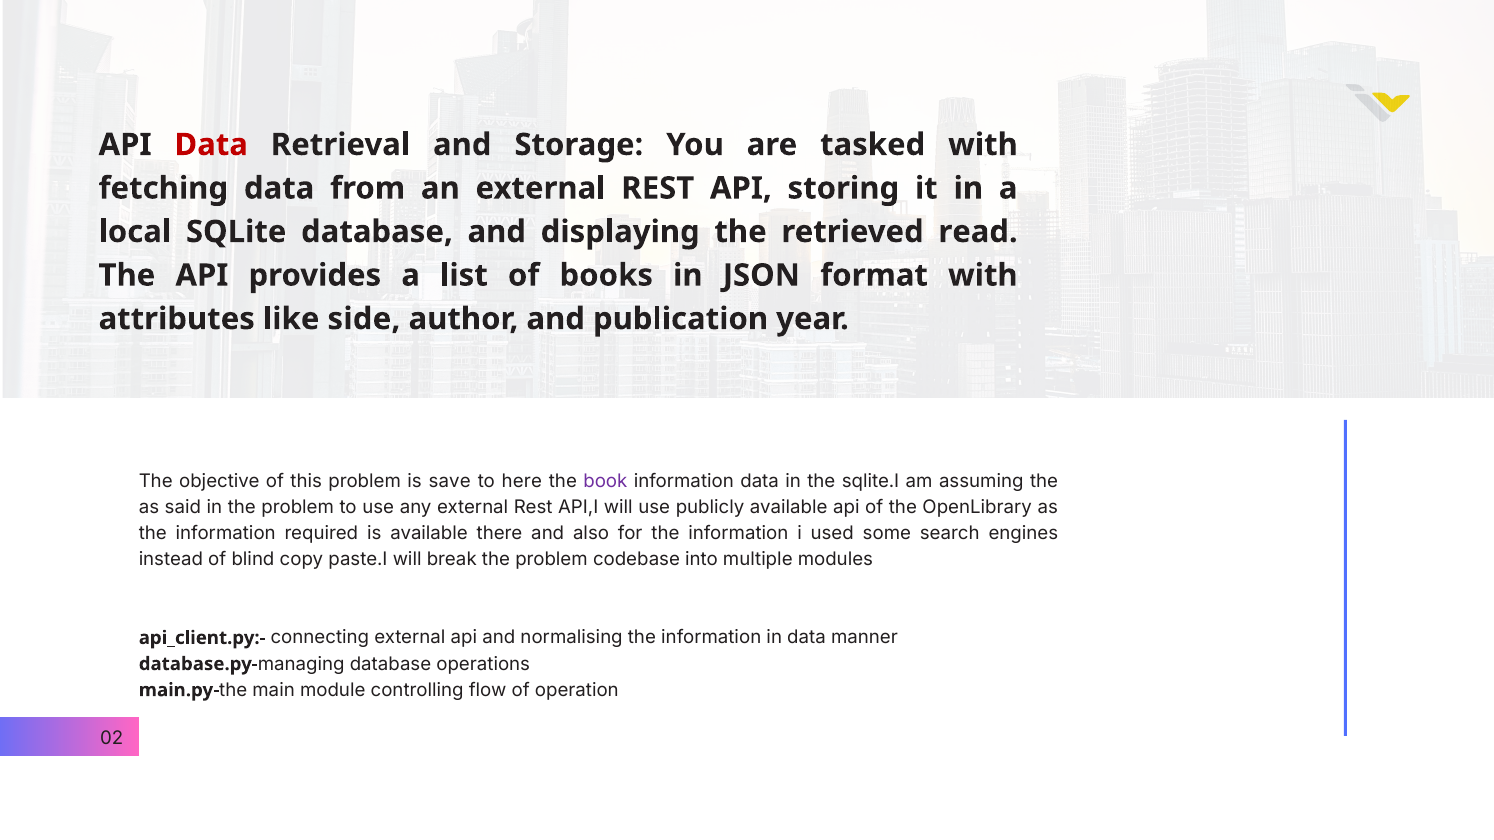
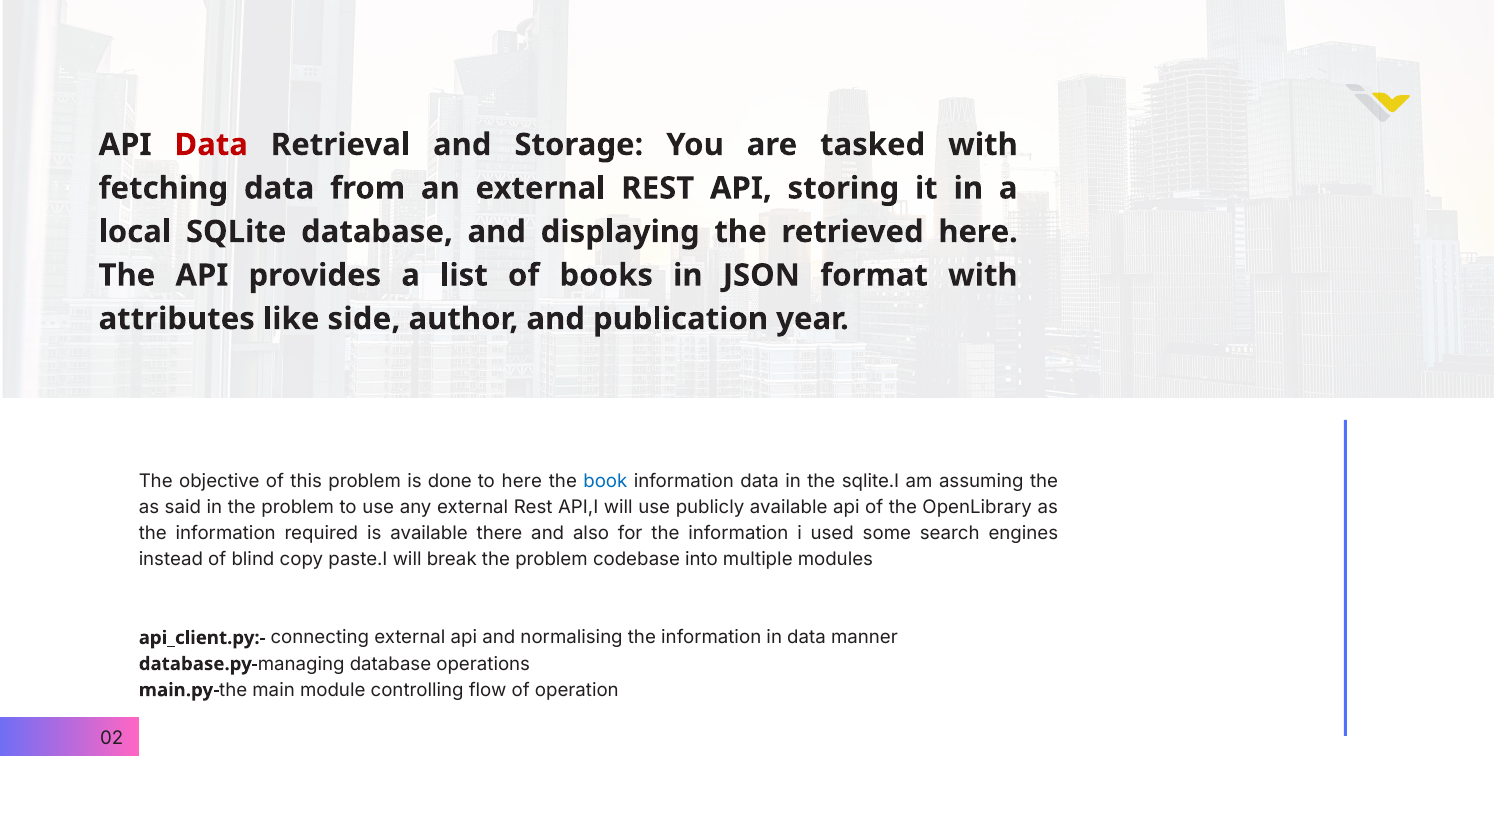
retrieved read: read -> here (978, 232)
save: save -> done (450, 481)
book colour: purple -> blue (605, 481)
